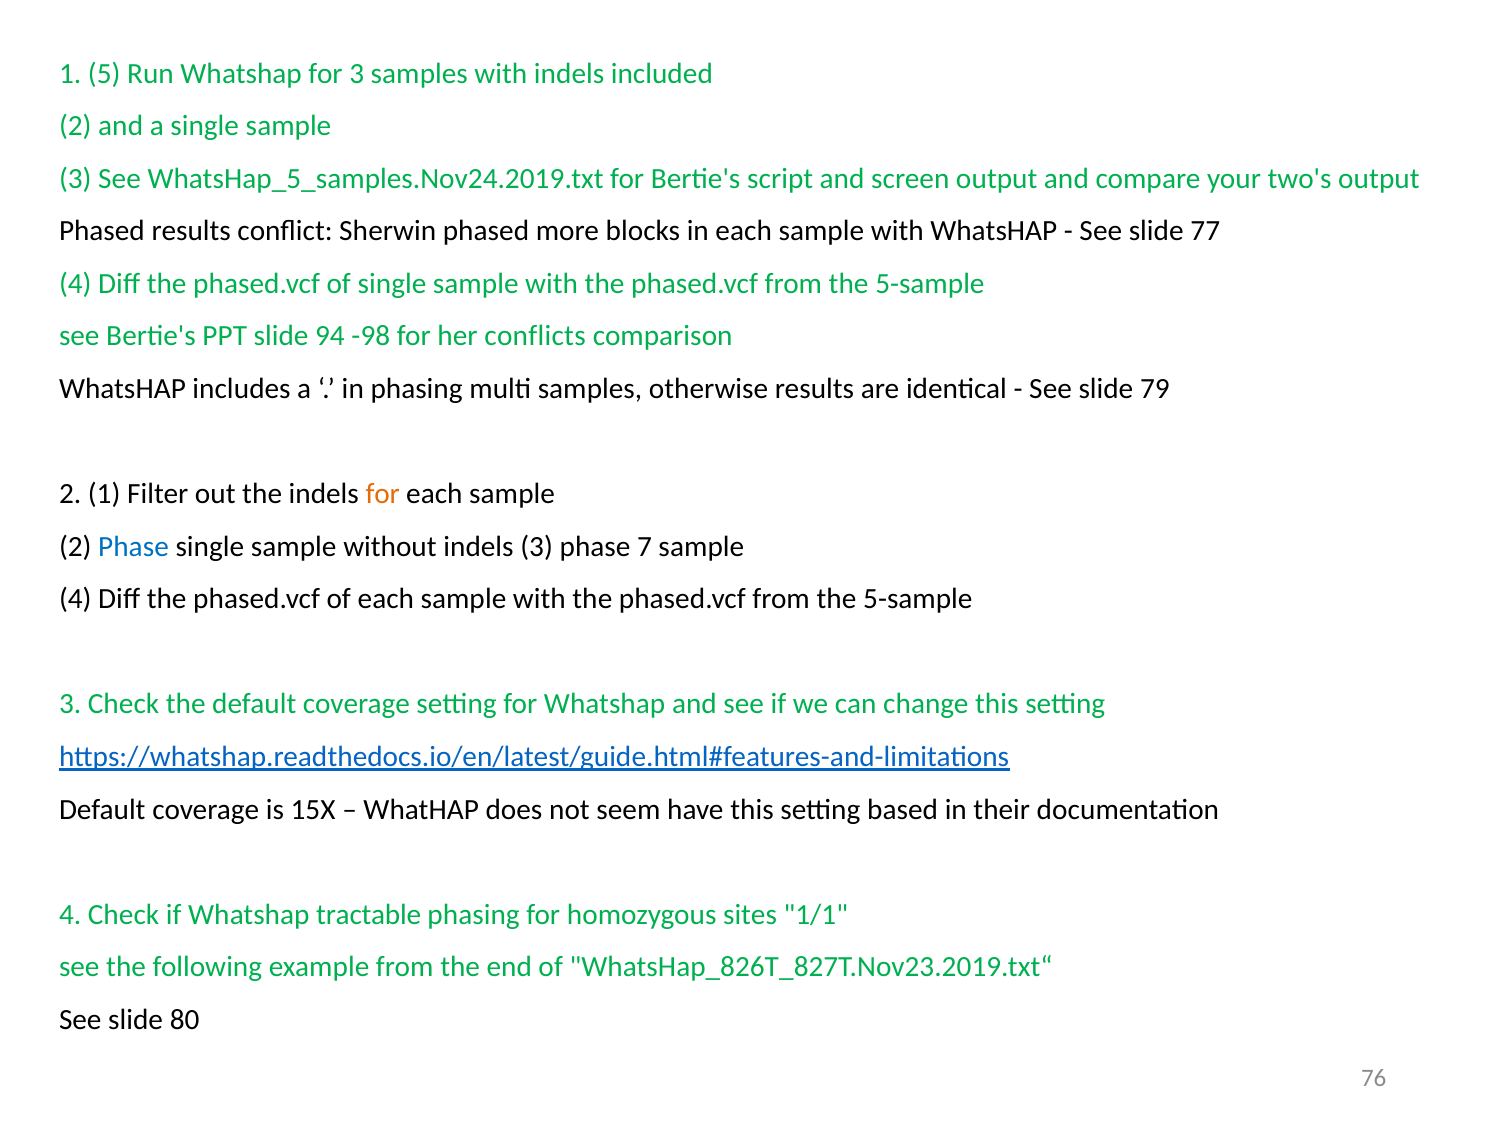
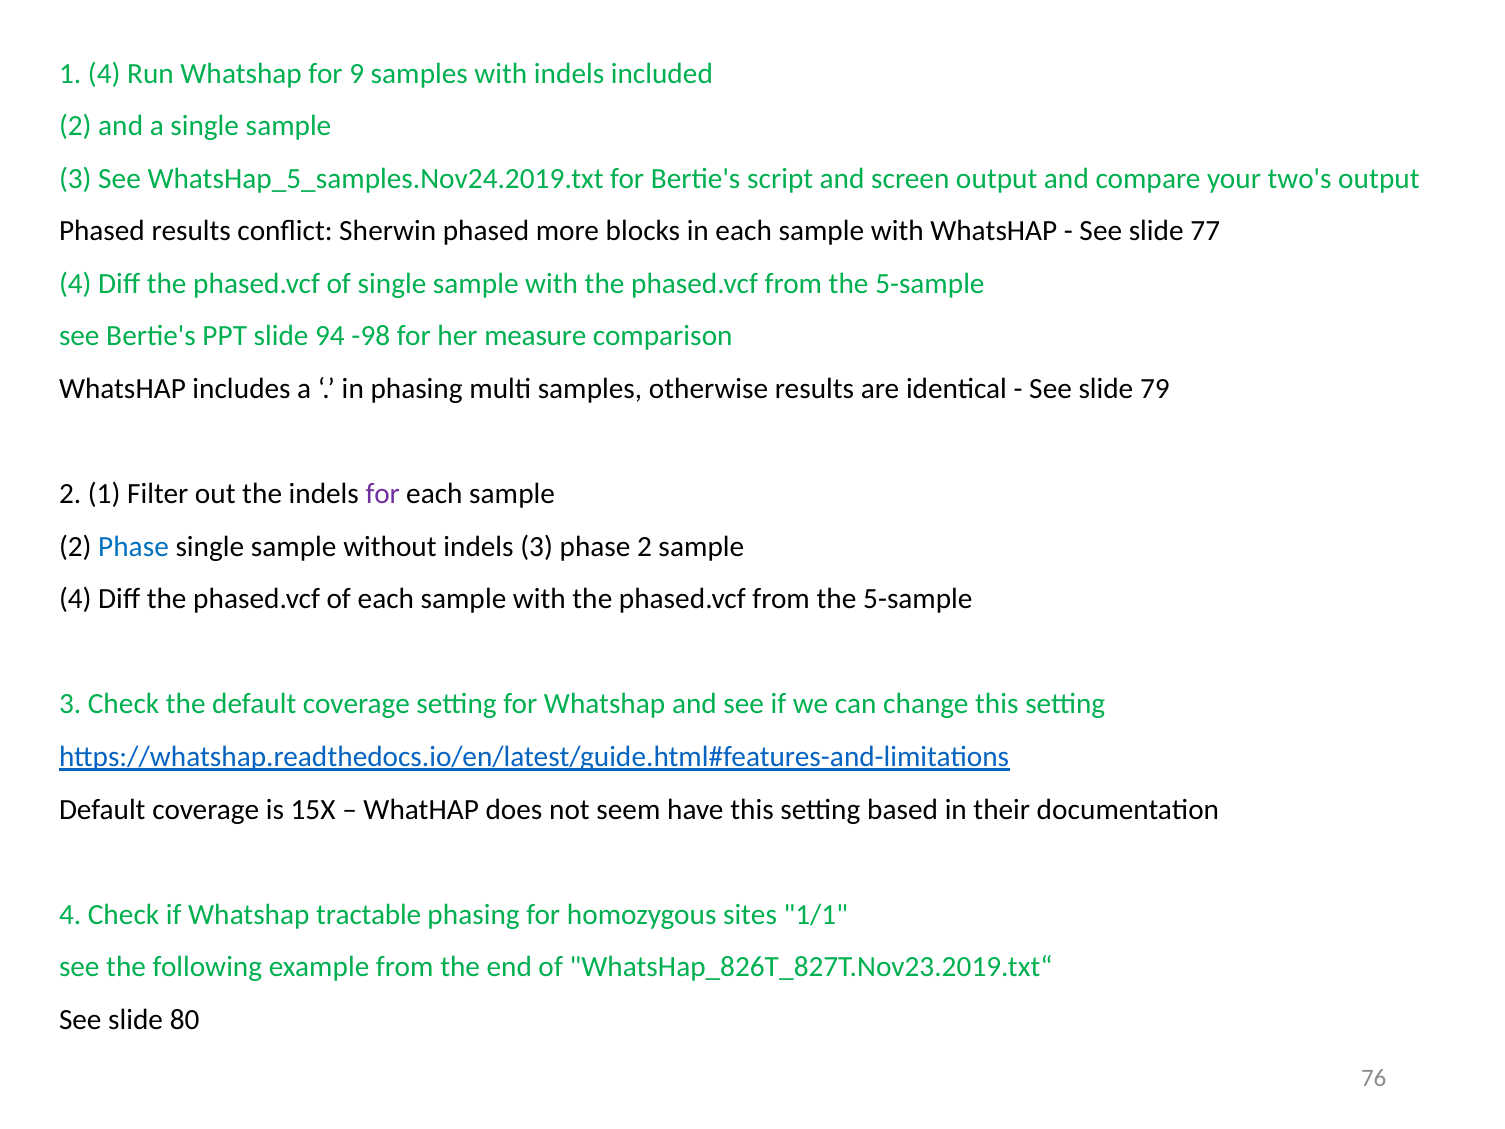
1 5: 5 -> 4 (104, 73)
for 3: 3 -> 9 (357, 73)
conflicts: conflicts -> measure (535, 336)
for colour: orange -> purple (383, 494)
phase 7: 7 -> 2 (645, 546)
